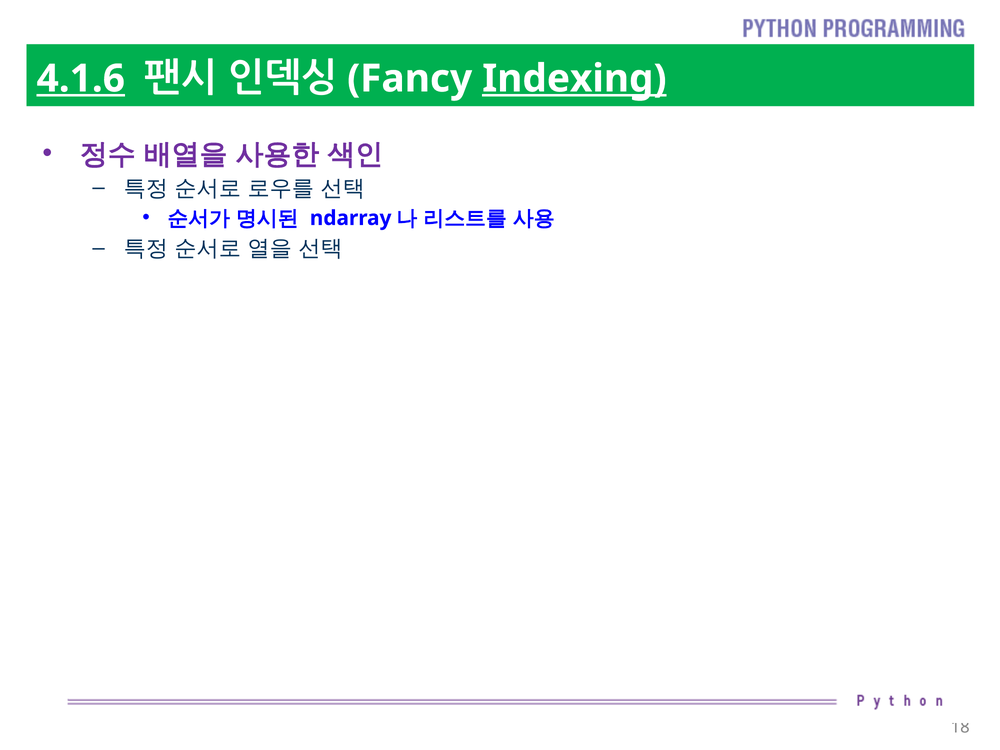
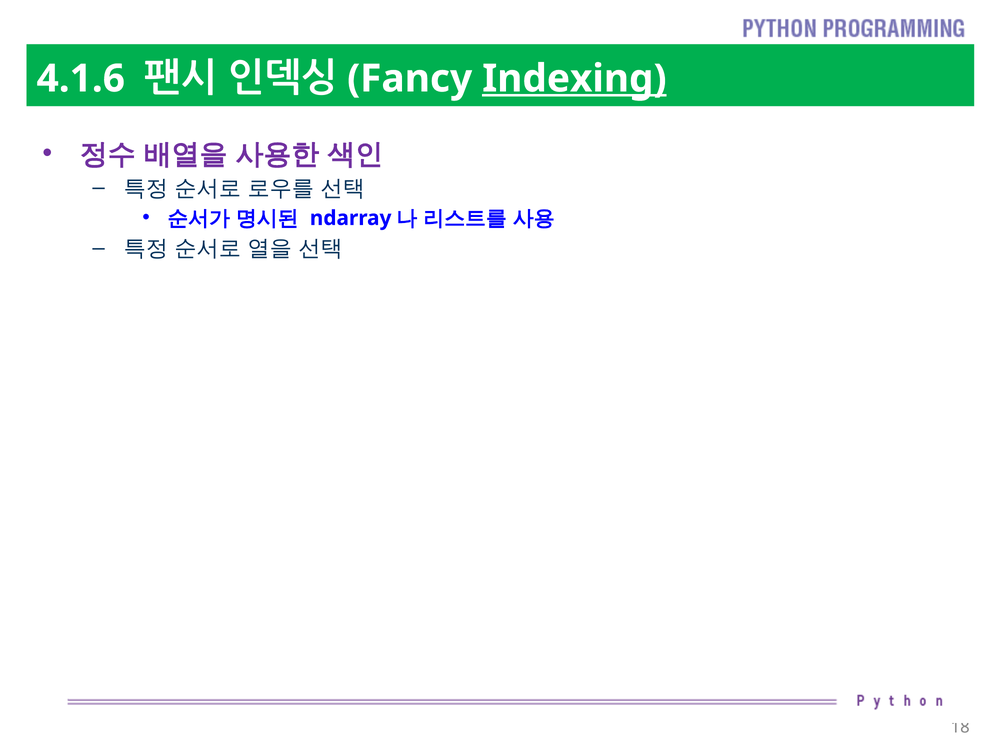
4.1.6 underline: present -> none (81, 79)
